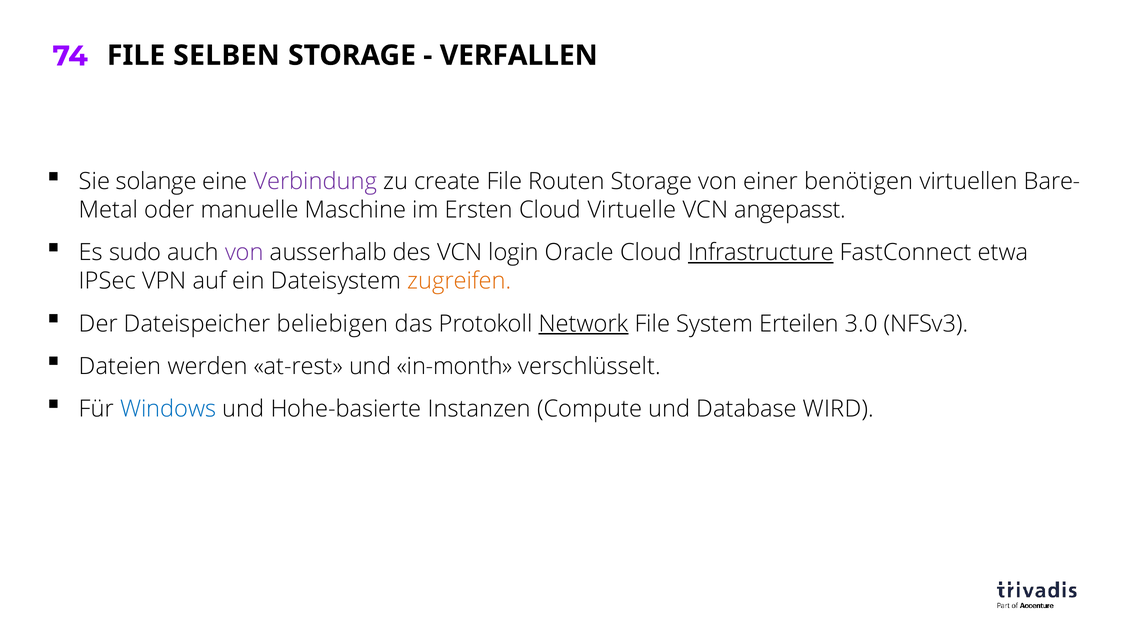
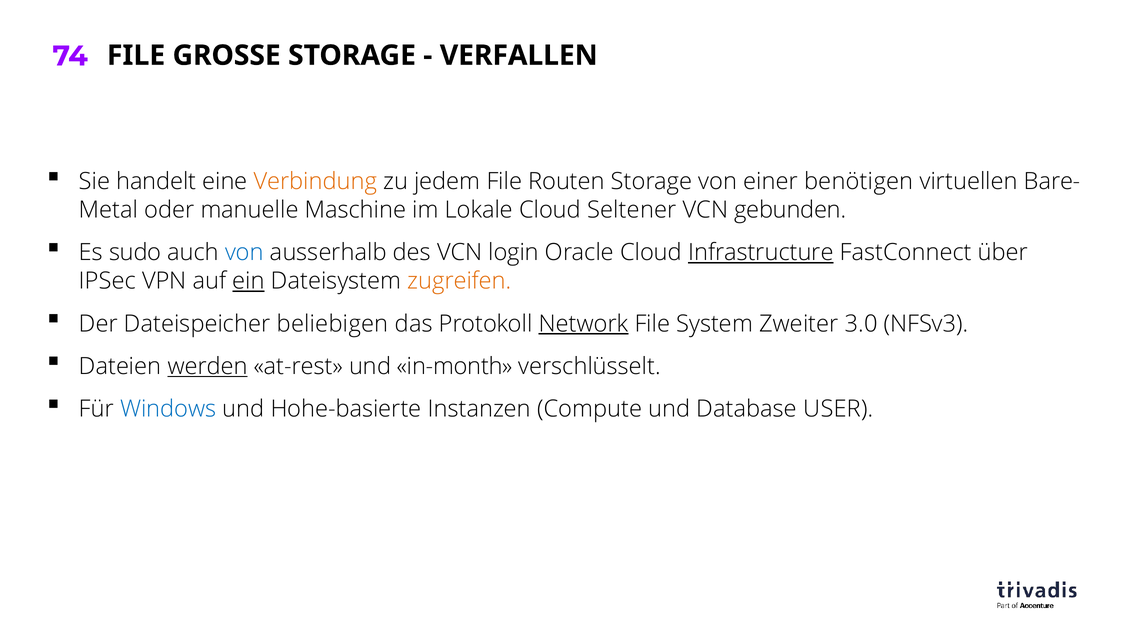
SELBEN: SELBEN -> GROSSE (227, 55)
solange: solange -> handelt (156, 181)
Verbindung colour: purple -> orange (315, 181)
create: create -> jedem (447, 181)
Ersten: Ersten -> Lokale (479, 210)
Virtuelle: Virtuelle -> Seltener (632, 210)
angepasst: angepasst -> gebunden (790, 210)
von colour: purple -> blue (244, 252)
etwa: etwa -> über (1003, 252)
ein underline: none -> present (249, 281)
Erteilen: Erteilen -> Zweiter (799, 323)
werden underline: none -> present (208, 366)
WIRD: WIRD -> USER (838, 409)
